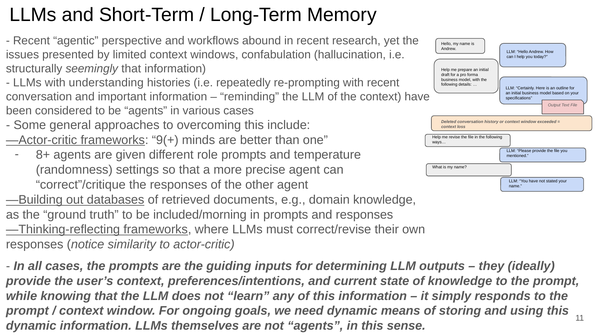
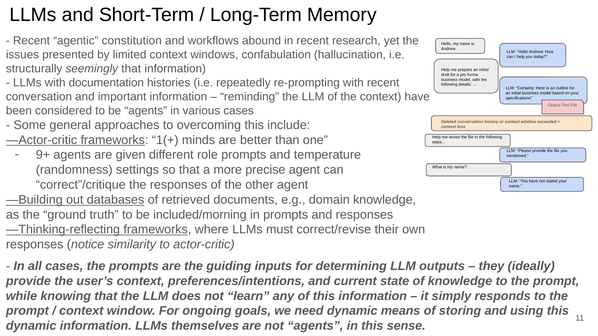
perspective: perspective -> constitution (132, 41)
understanding: understanding -> documentation (106, 83)
9(+: 9(+ -> 1(+ (165, 140)
8+: 8+ -> 9+ (43, 155)
